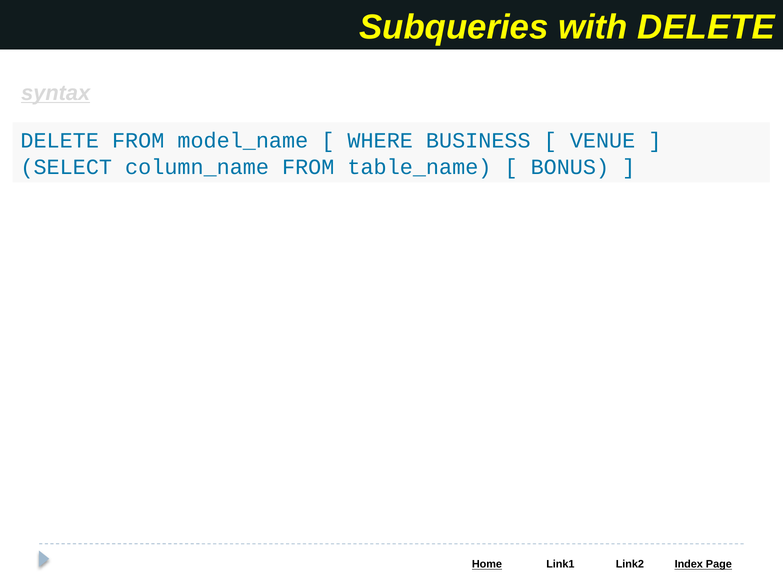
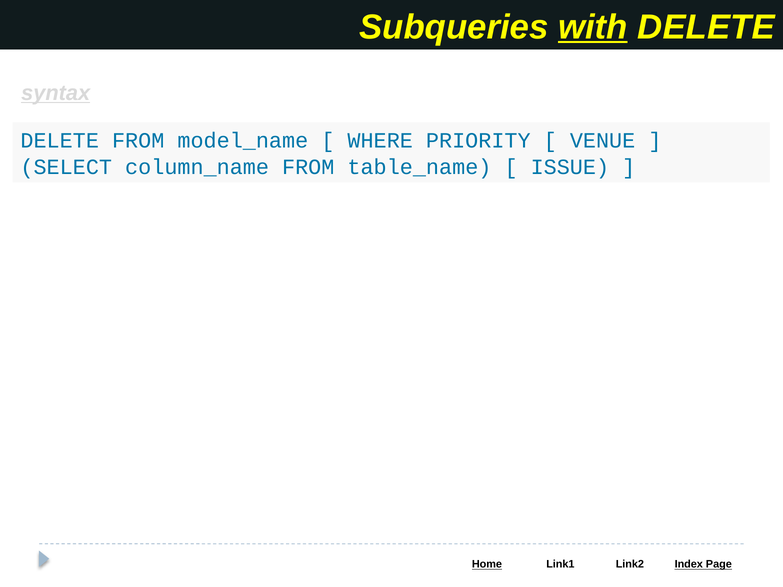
with underline: none -> present (593, 27)
BUSINESS: BUSINESS -> PRIORITY (478, 141)
BONUS: BONUS -> ISSUE (570, 167)
